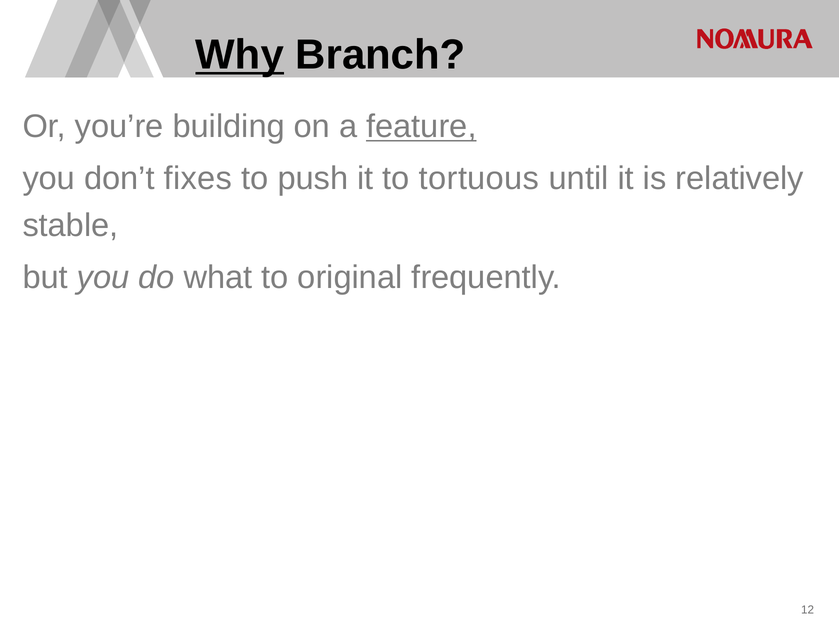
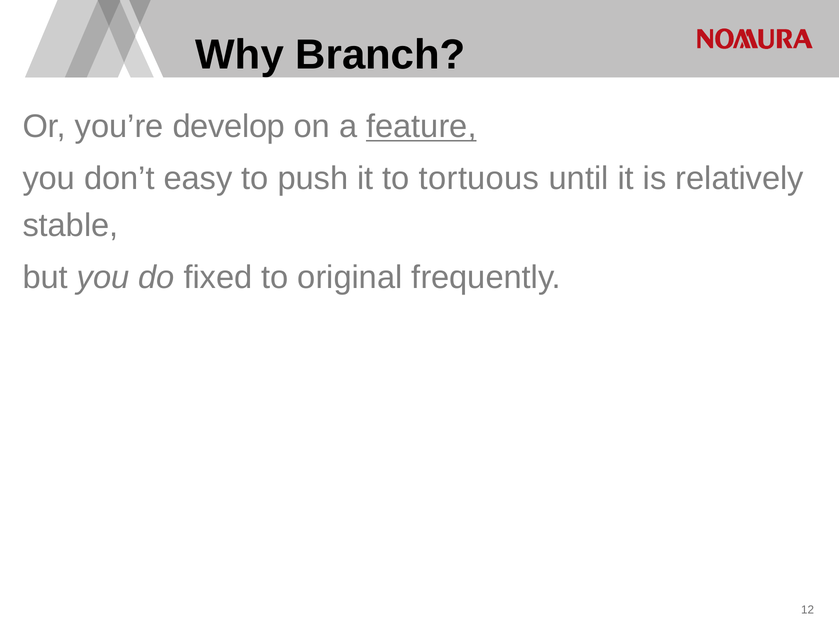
Why underline: present -> none (240, 55)
building: building -> develop (229, 127)
fixes: fixes -> easy (198, 178)
what: what -> fixed (218, 277)
